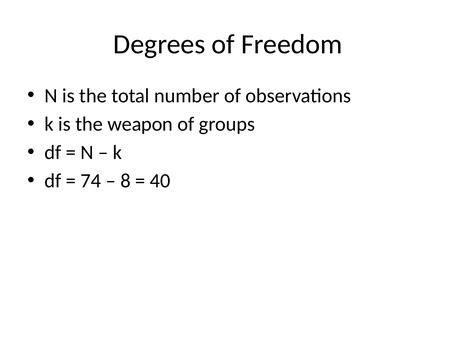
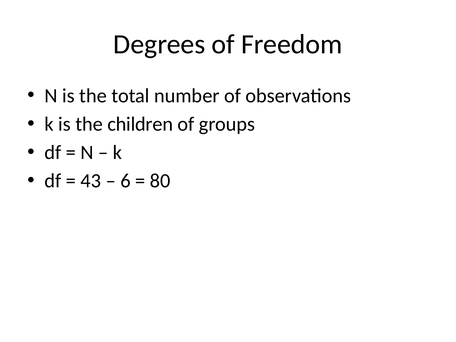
weapon: weapon -> children (140, 124)
74: 74 -> 43 (91, 181)
8: 8 -> 6 (125, 181)
40: 40 -> 80 (160, 181)
